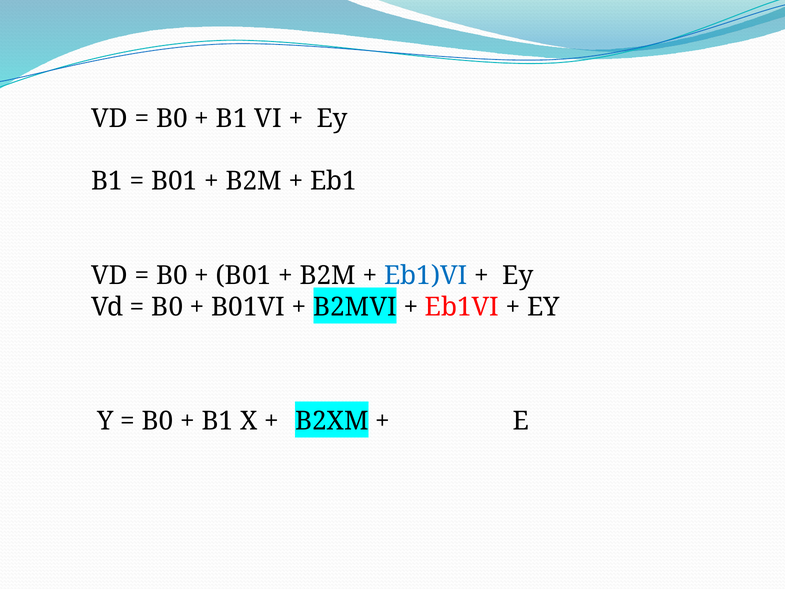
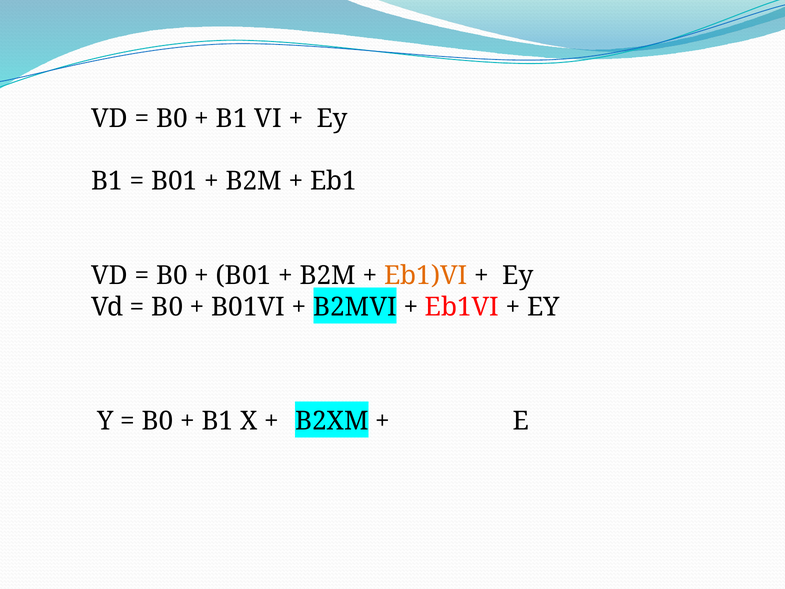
Eb1)VI colour: blue -> orange (426, 275)
